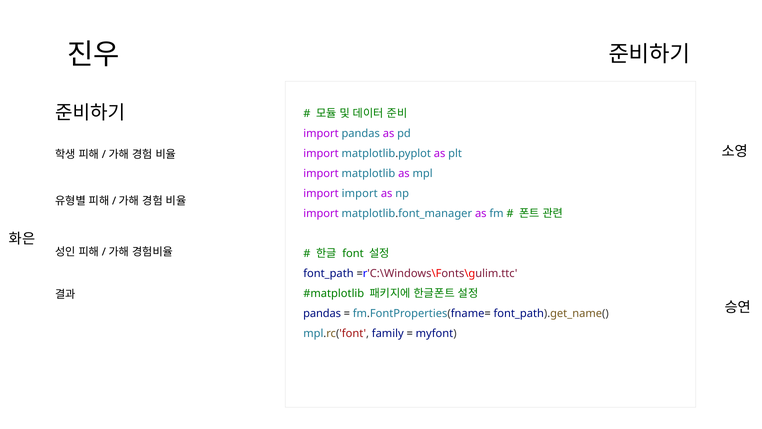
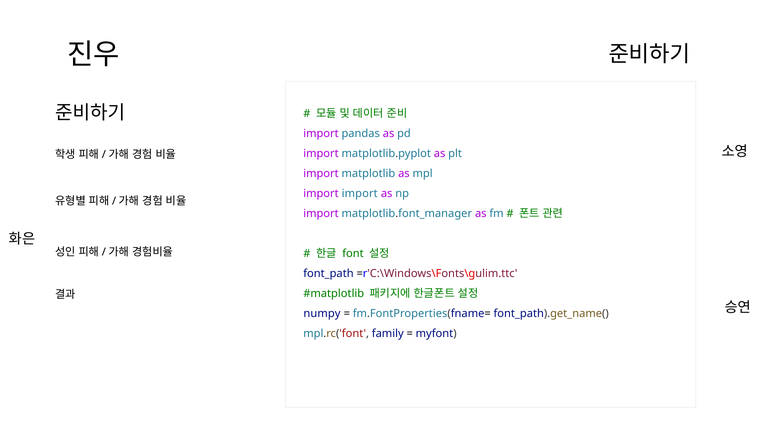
pandas: pandas -> numpy (322, 313)
